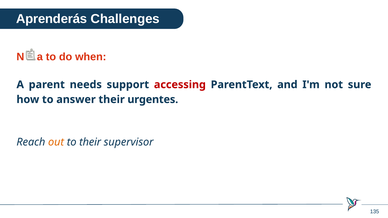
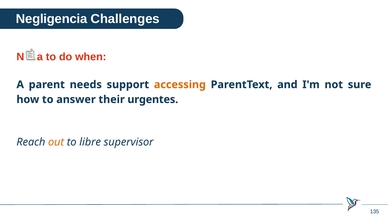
Aprenderás: Aprenderás -> Negligencia (52, 19)
accessing colour: red -> orange (180, 85)
to their: their -> libre (90, 142)
